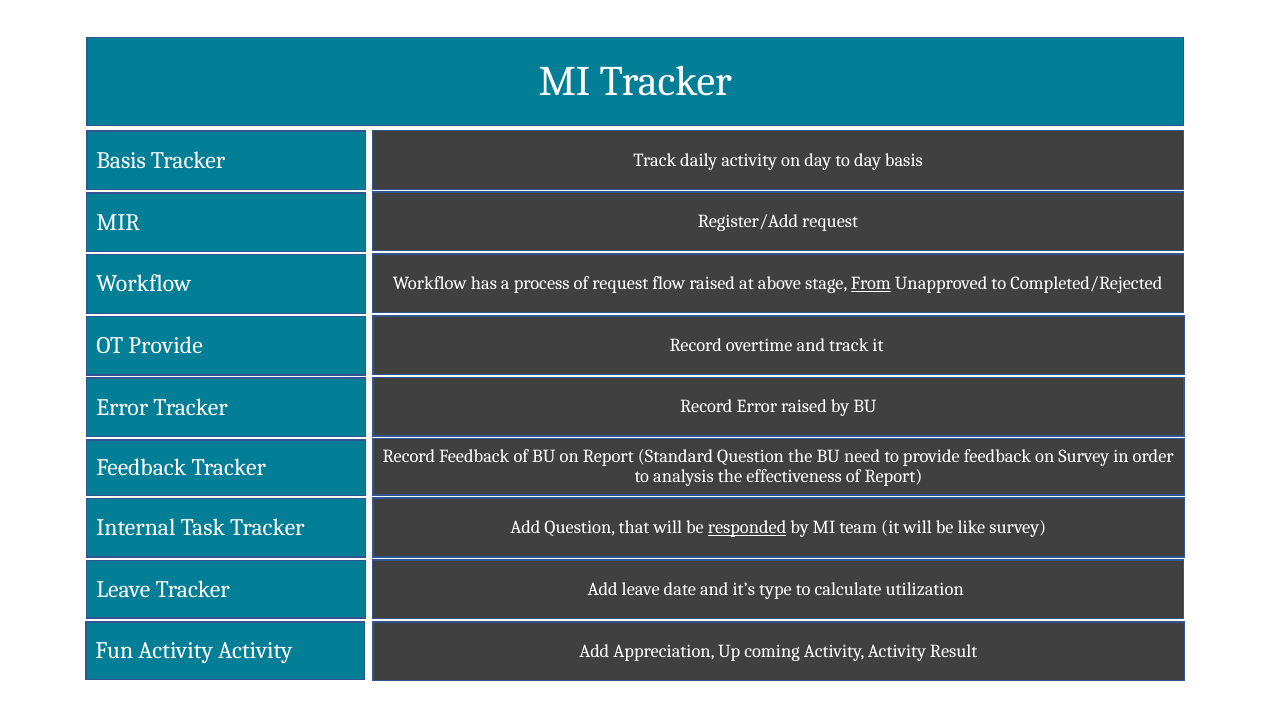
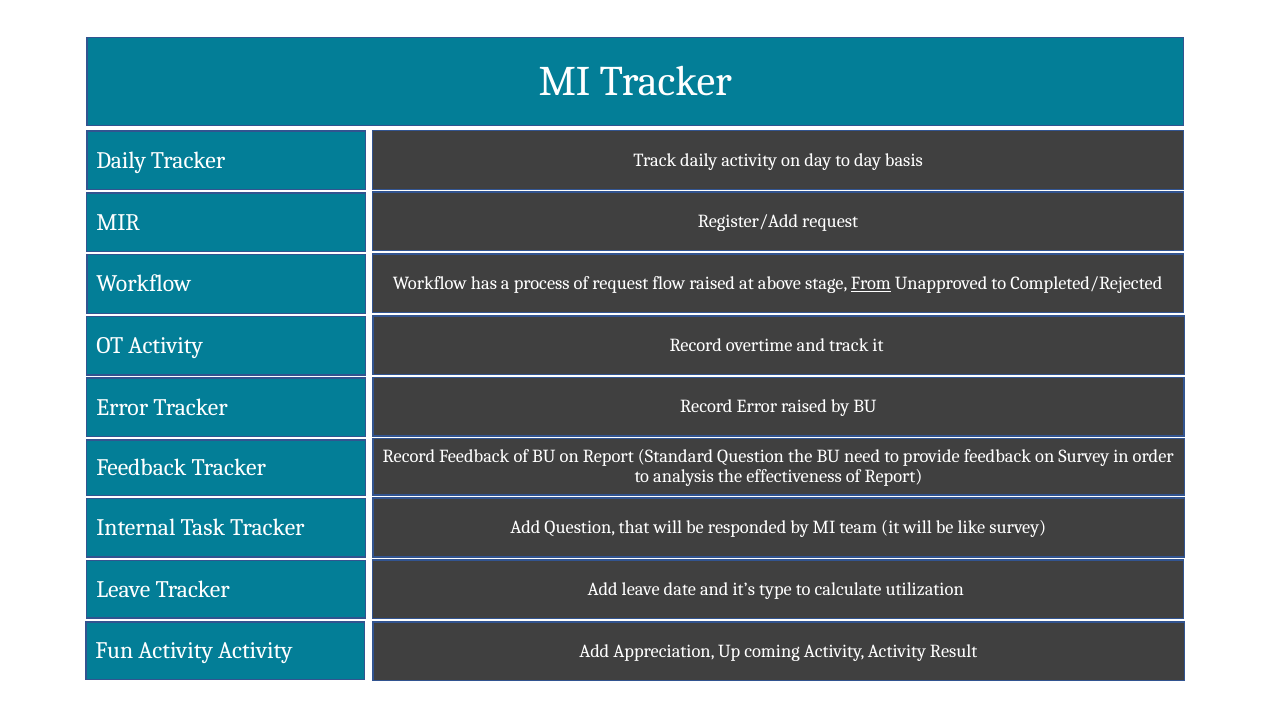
Basis: Basis -> Daily (121, 160)
OT Provide: Provide -> Activity (166, 346)
responded underline: present -> none (747, 527)
